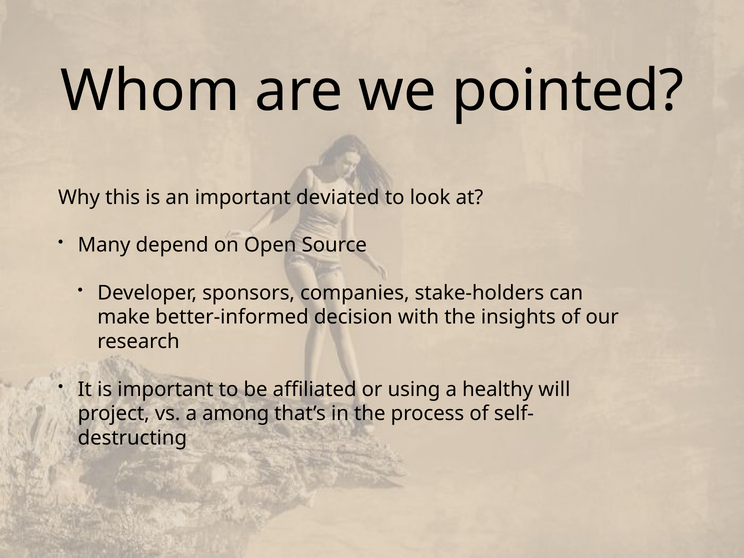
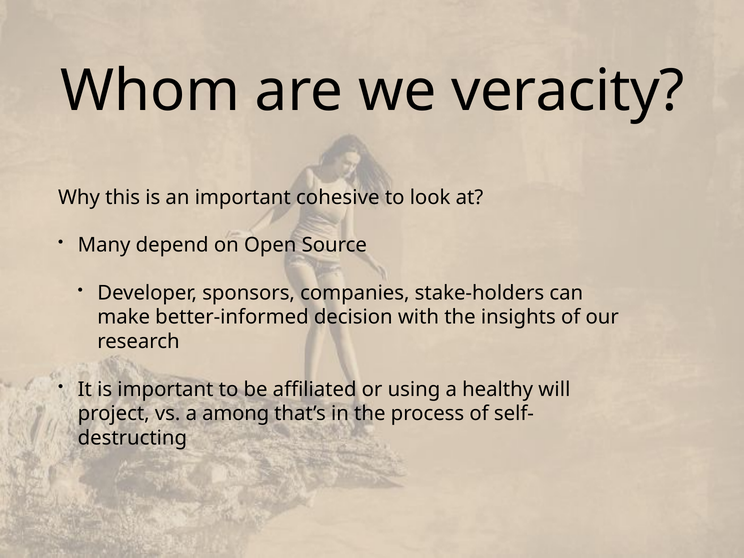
pointed: pointed -> veracity (568, 91)
deviated: deviated -> cohesive (338, 197)
